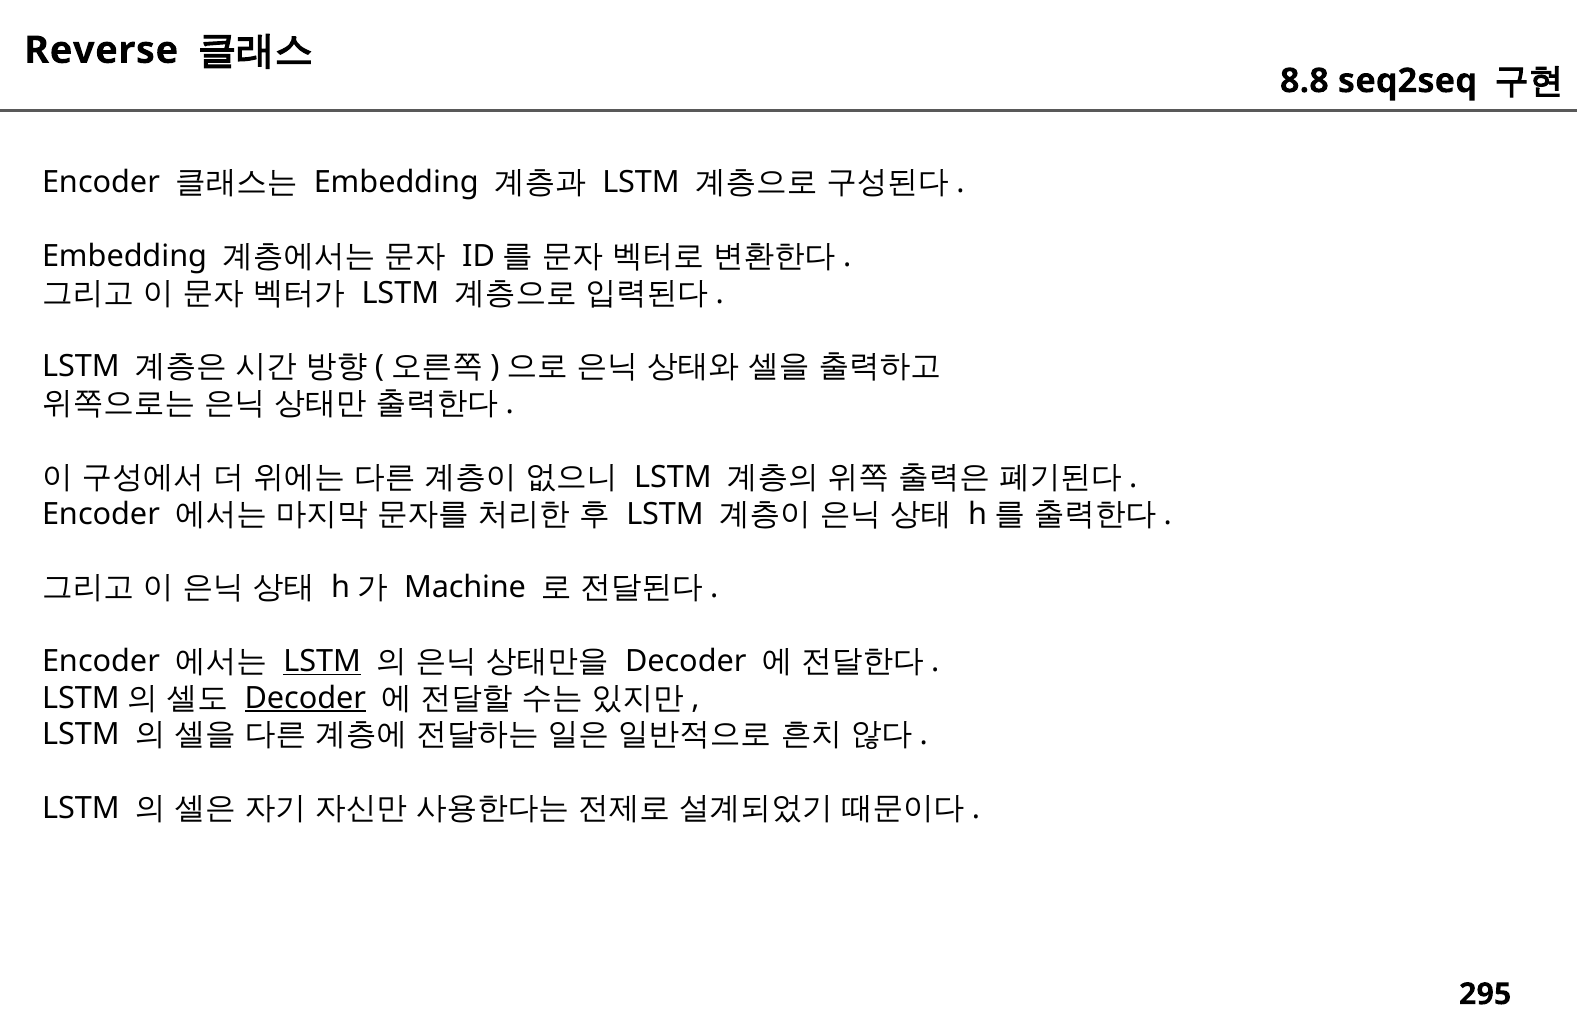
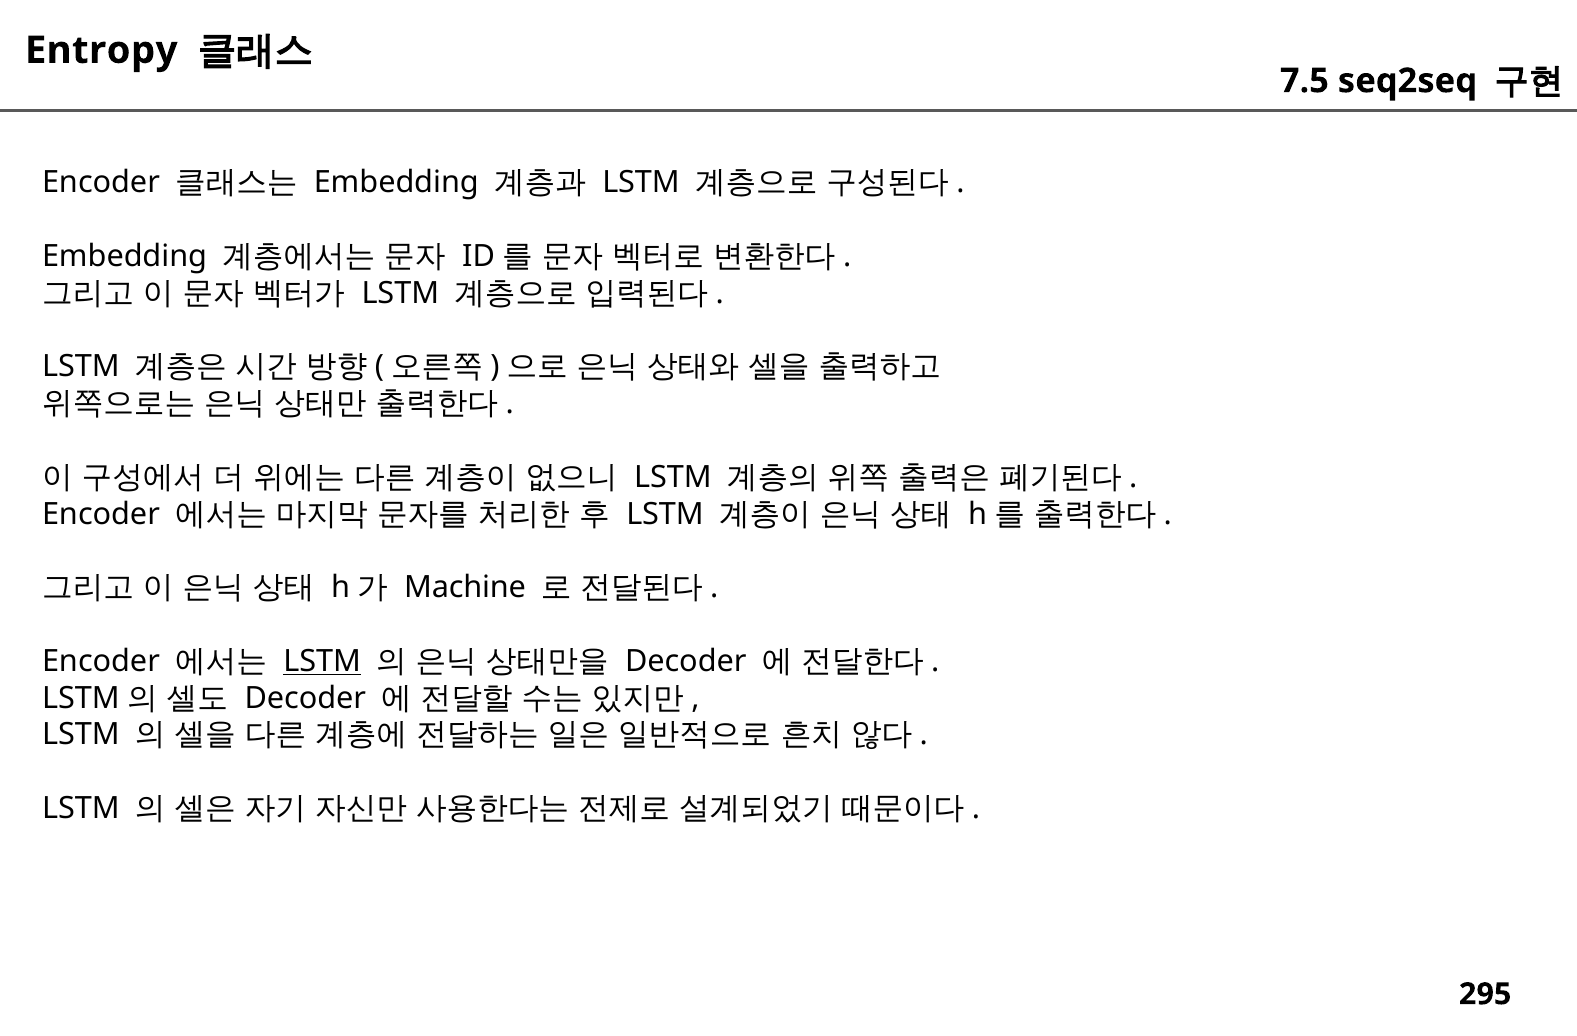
Reverse: Reverse -> Entropy (101, 50)
8.8: 8.8 -> 7.5 (1304, 81)
Decoder underline: present -> none (305, 698)
